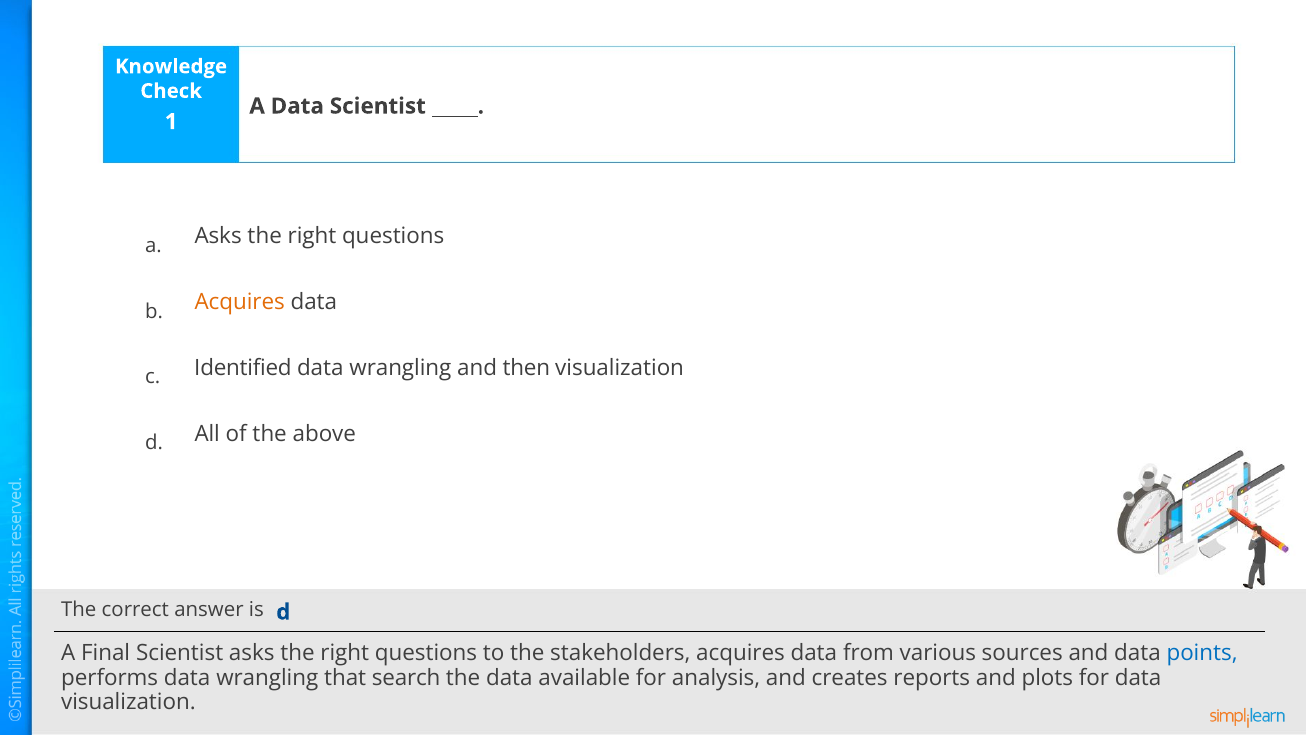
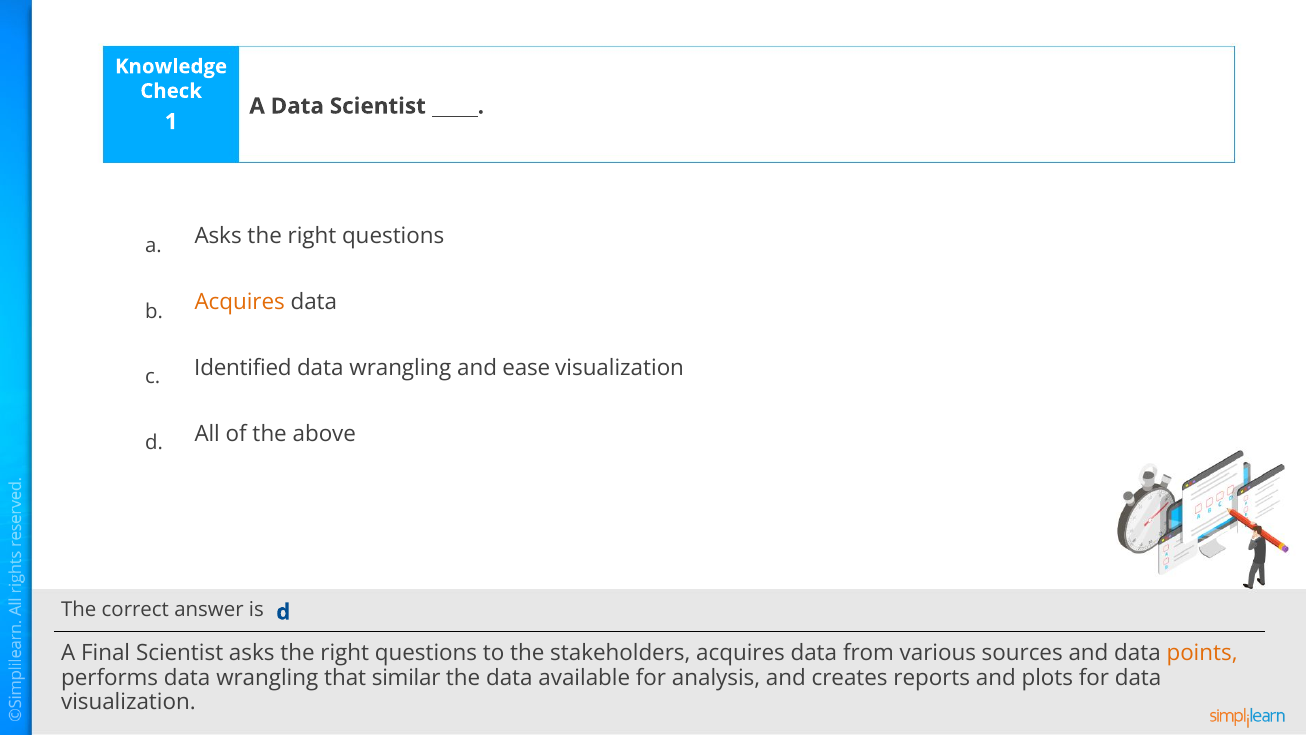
then: then -> ease (526, 368)
points colour: blue -> orange (1202, 653)
search: search -> similar (406, 677)
